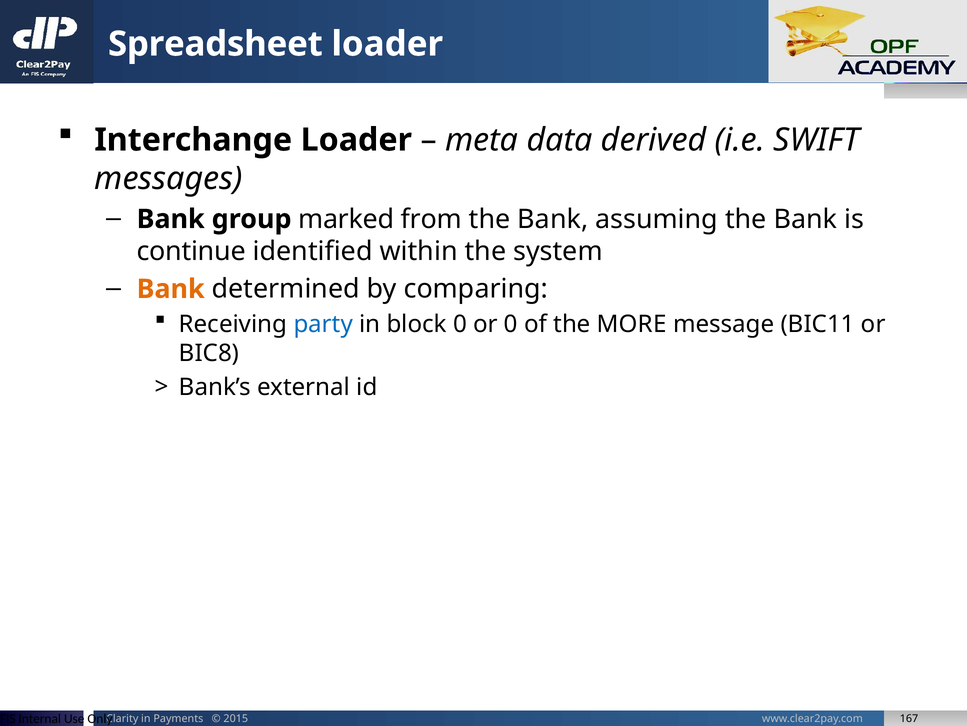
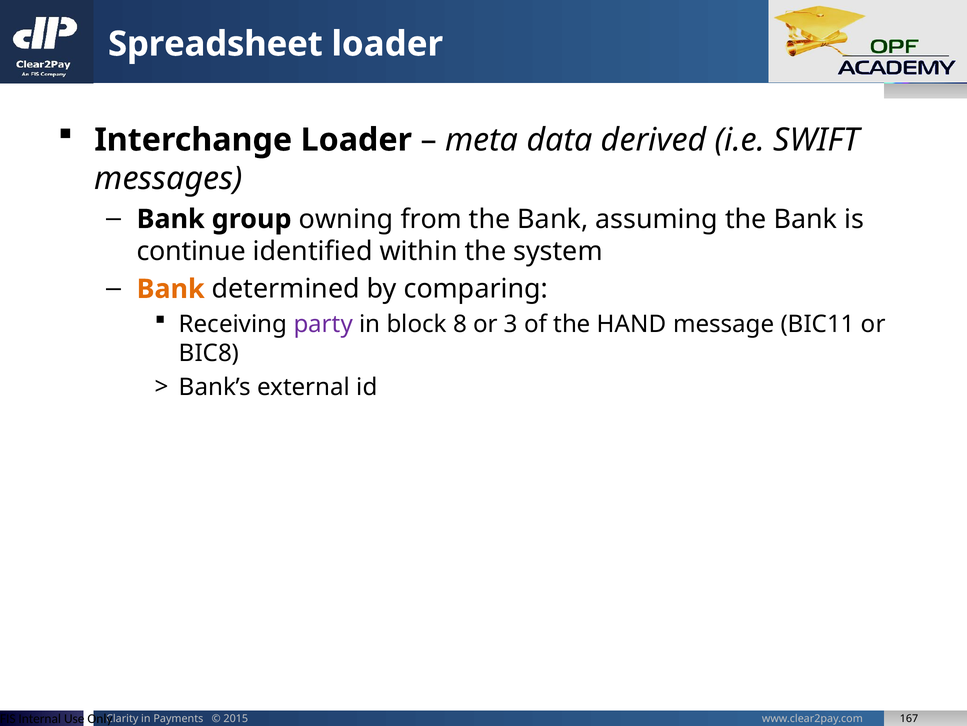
marked: marked -> owning (346, 219)
party colour: blue -> purple (323, 324)
block 0: 0 -> 8 (460, 324)
or 0: 0 -> 3 (511, 324)
MORE: MORE -> HAND (632, 324)
